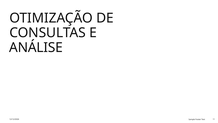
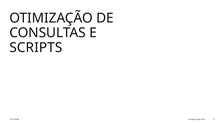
ANÁLISE: ANÁLISE -> SCRIPTS (36, 47)
